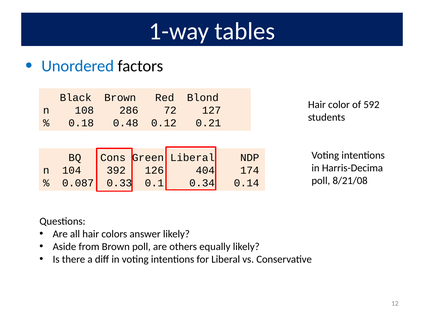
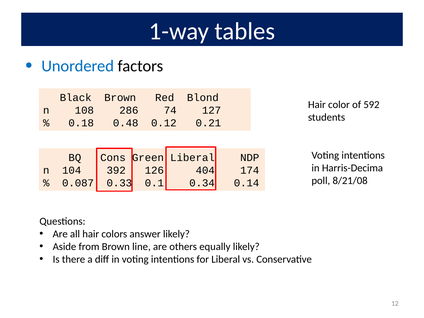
72: 72 -> 74 (170, 110)
Brown poll: poll -> line (141, 247)
